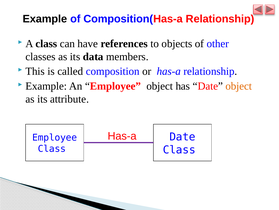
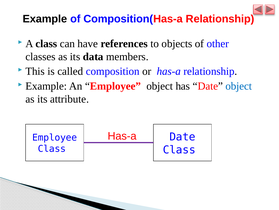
object colour: orange -> blue (239, 86)
